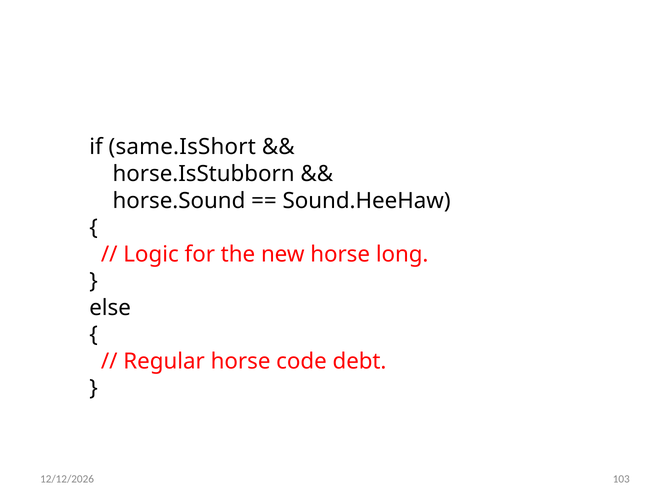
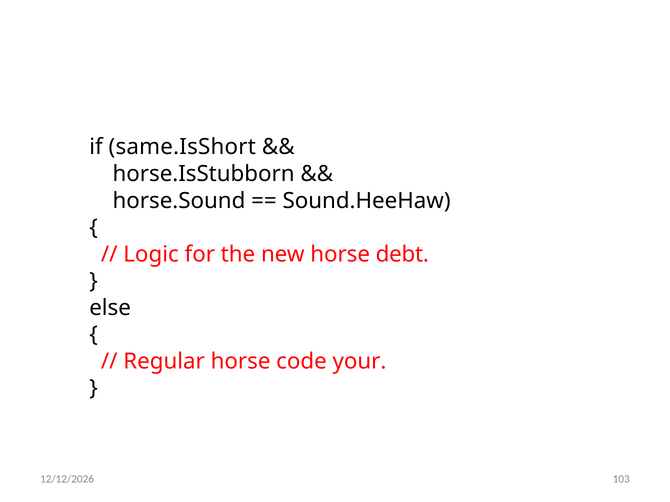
long: long -> debt (402, 254)
debt: debt -> your (360, 362)
